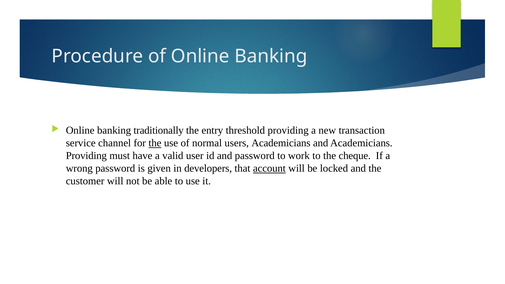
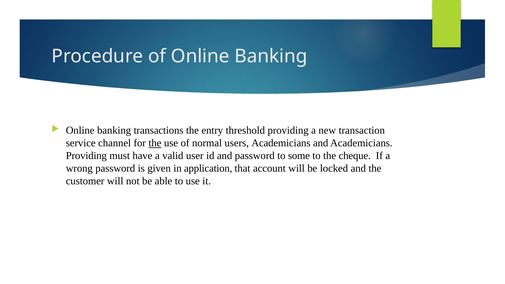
traditionally: traditionally -> transactions (159, 130)
work: work -> some (299, 156)
developers: developers -> application (208, 168)
account underline: present -> none (269, 168)
